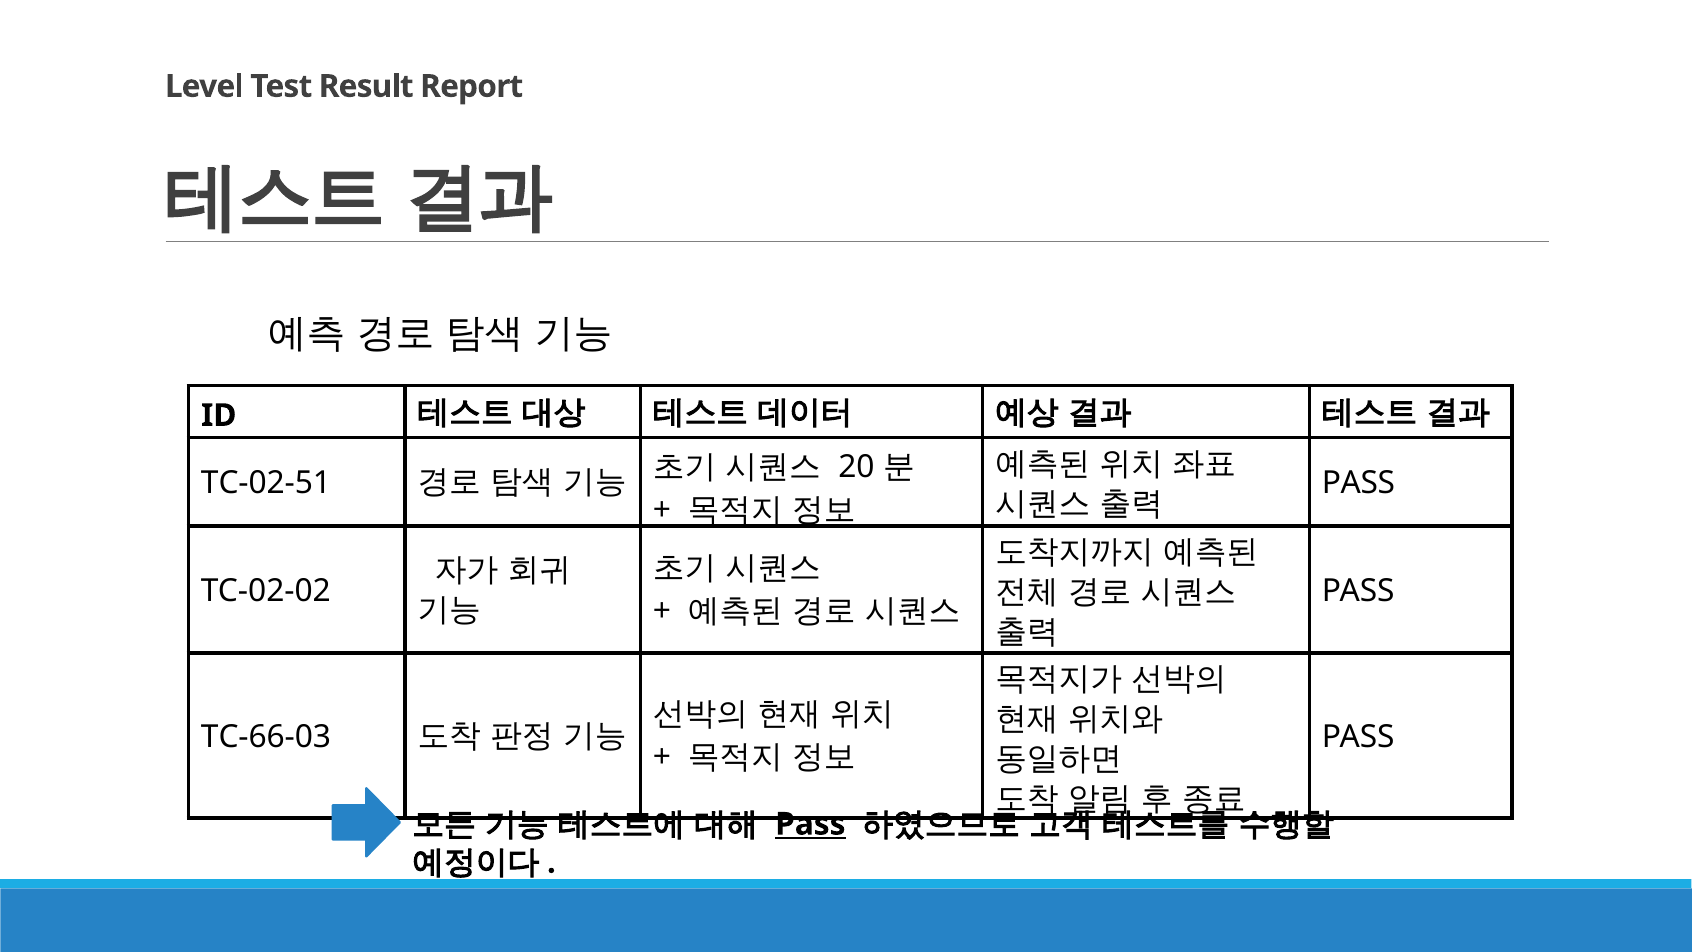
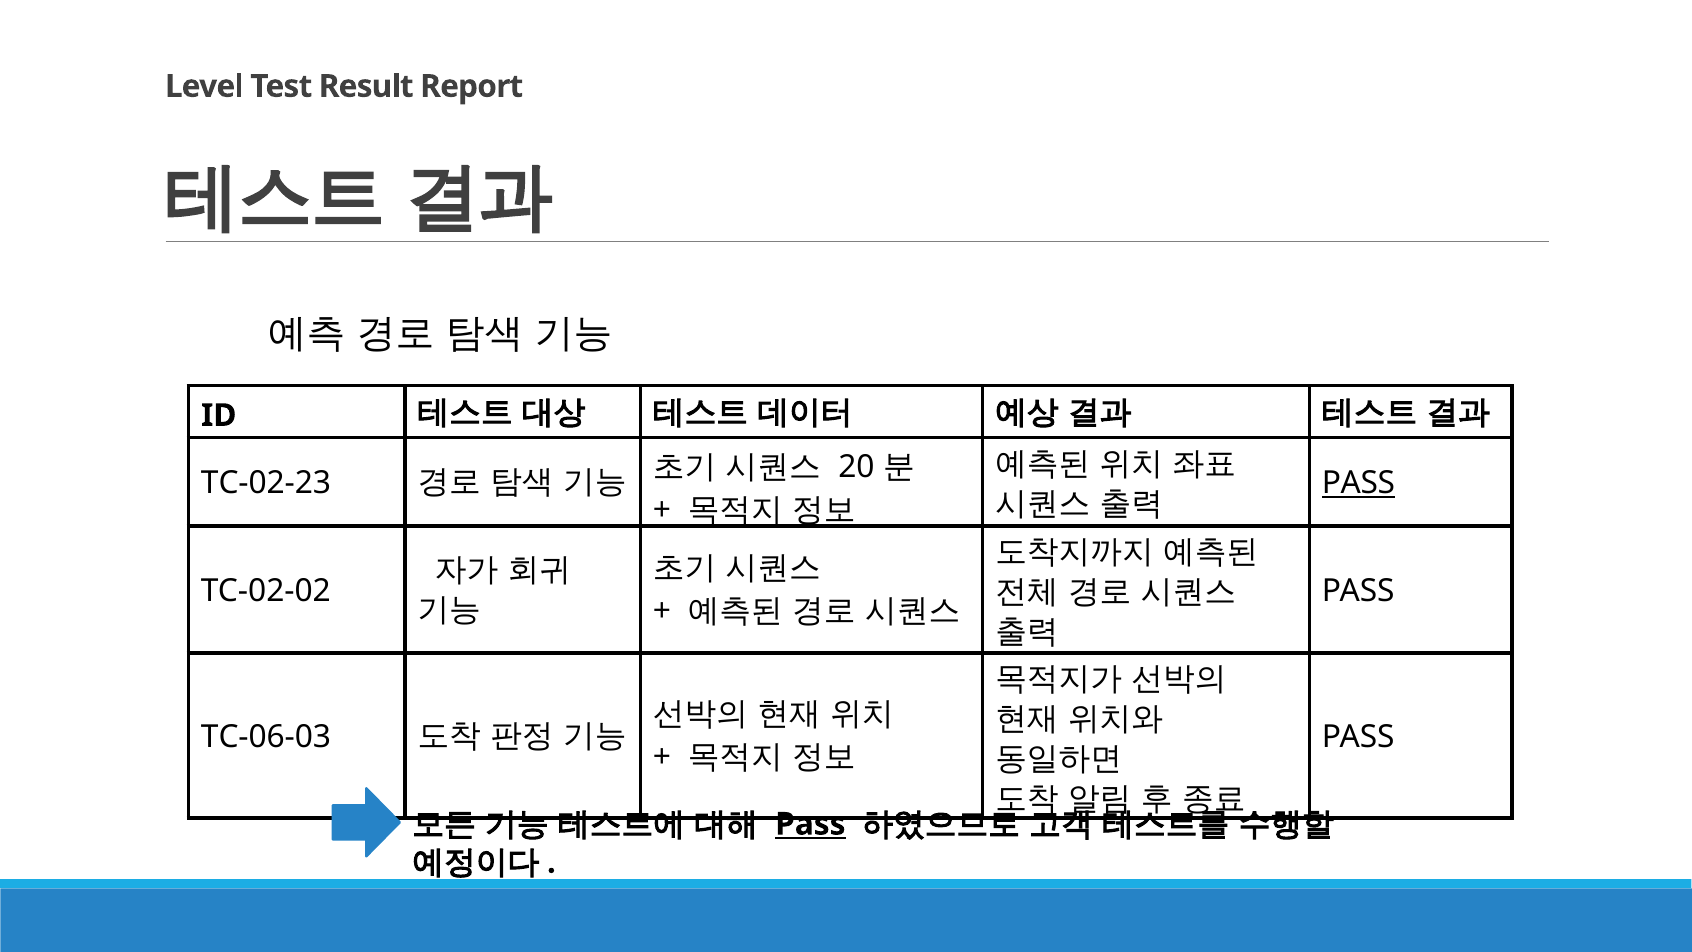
TC-02-51: TC-02-51 -> TC-02-23 (266, 483)
PASS underline: none -> present (1358, 483)
TC-66-03: TC-66-03 -> TC-06-03 (266, 737)
